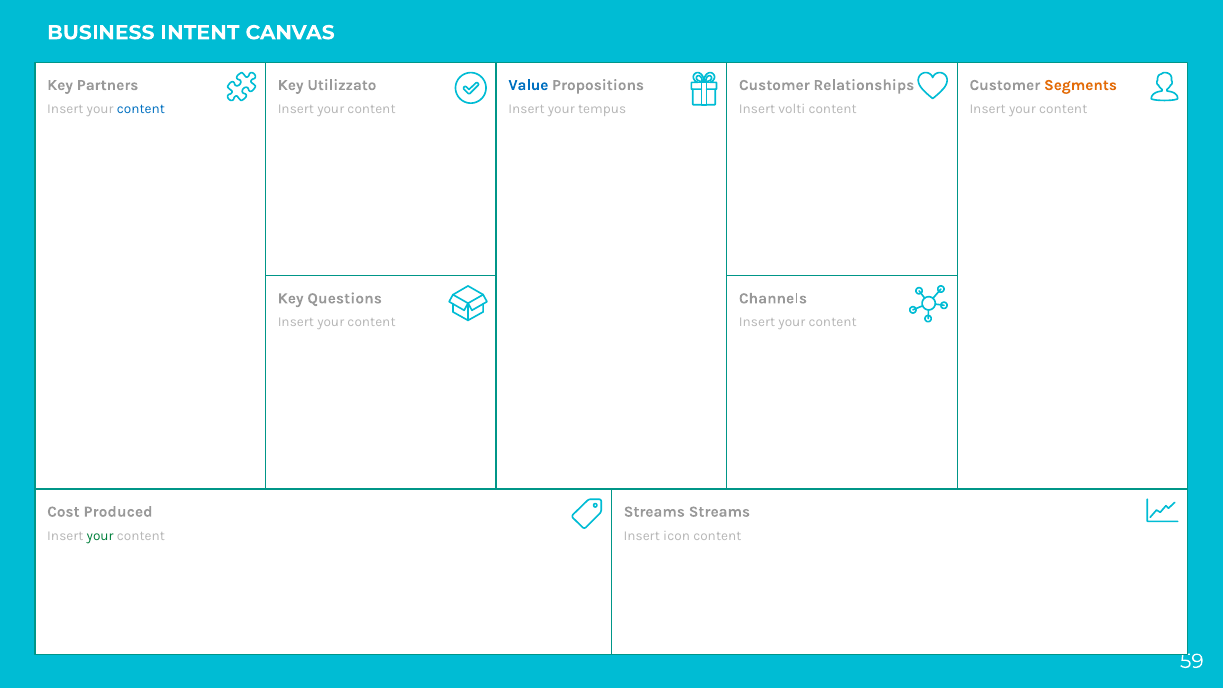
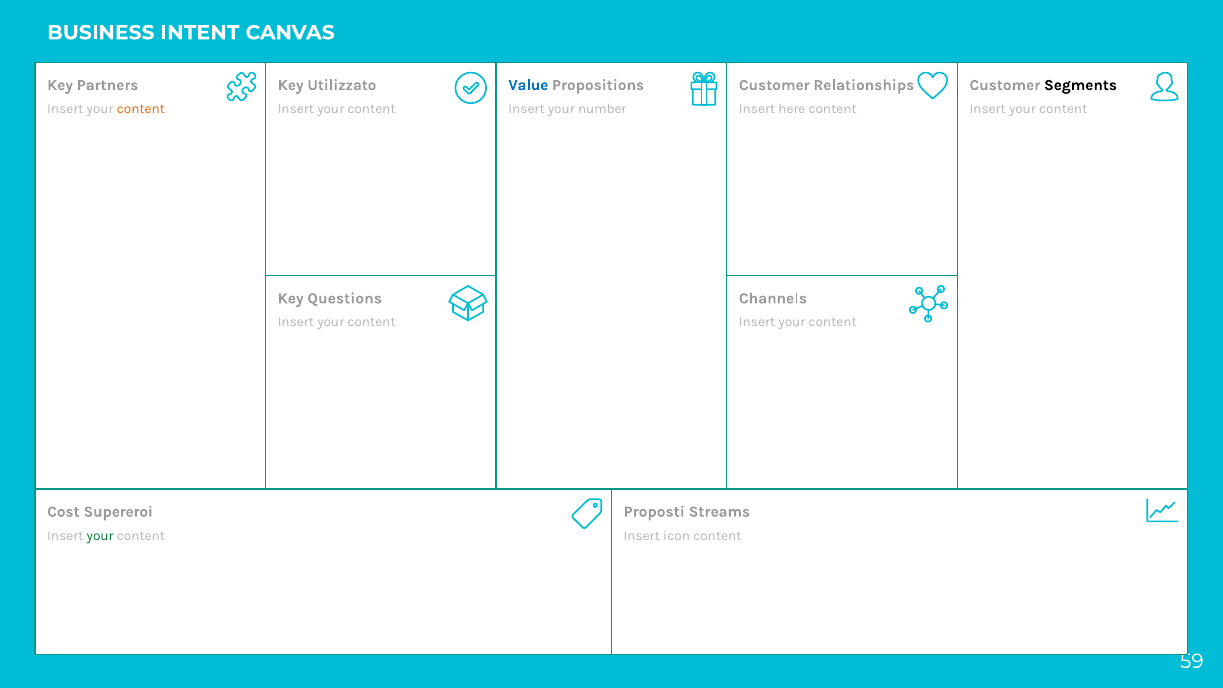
Segments colour: orange -> black (1080, 85)
content colour: blue -> orange (141, 109)
tempus: tempus -> number (602, 109)
volti: volti -> here (792, 109)
Produced: Produced -> Supereroi (118, 512)
Streams: Streams -> Proposti (654, 512)
